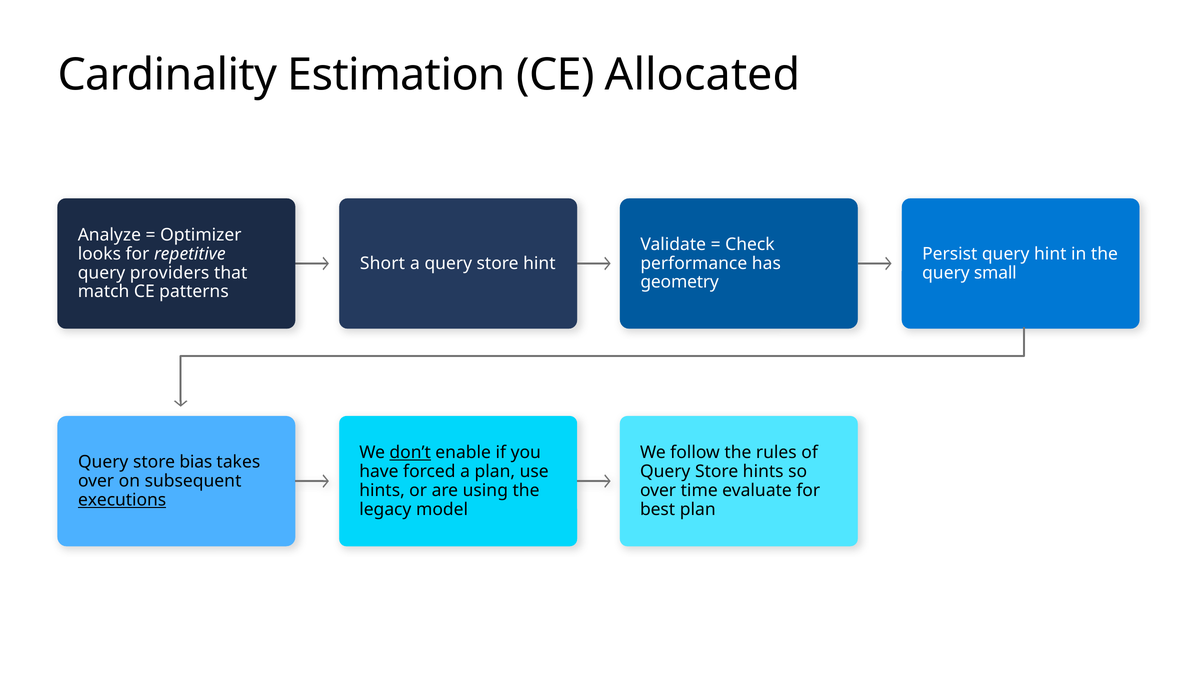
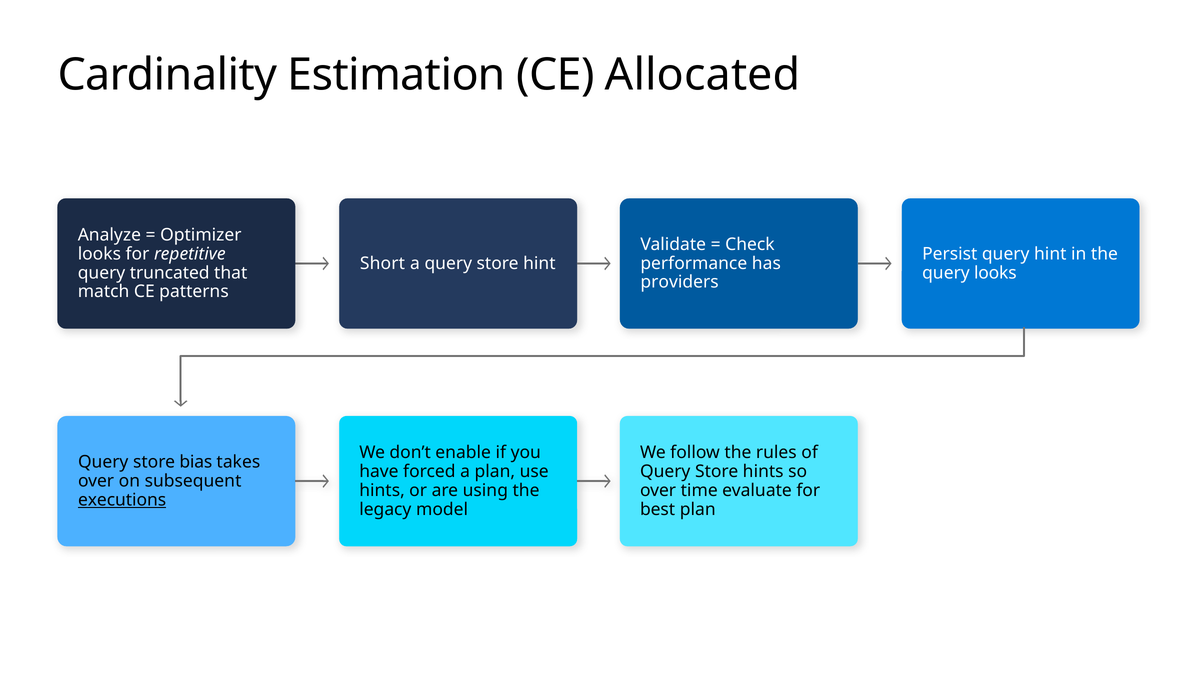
providers: providers -> truncated (170, 273)
query small: small -> looks (995, 273)
geometry: geometry -> providers (680, 282)
don’t underline: present -> none (410, 453)
